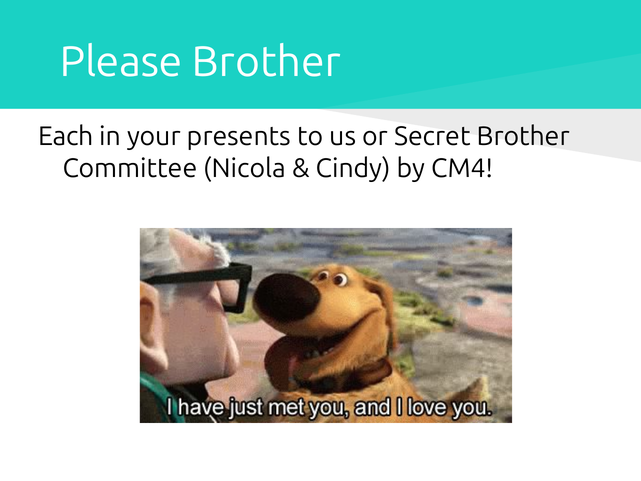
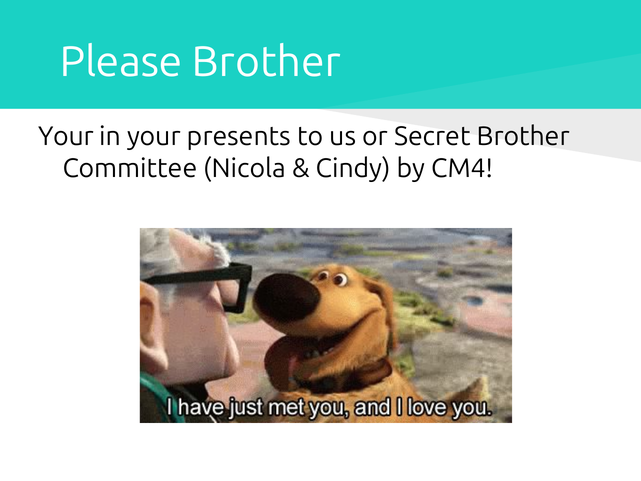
Each: Each -> Your (66, 136)
